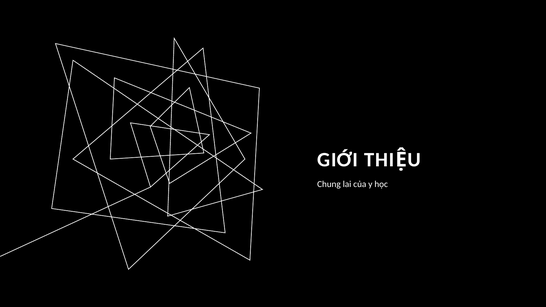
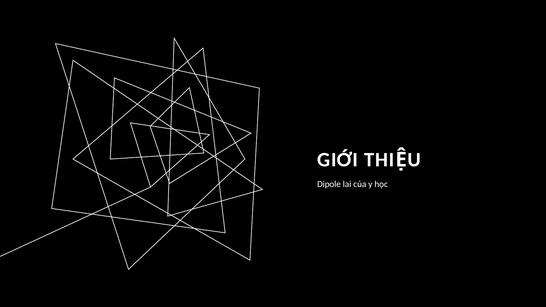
Chung: Chung -> Dipole (329, 184)
